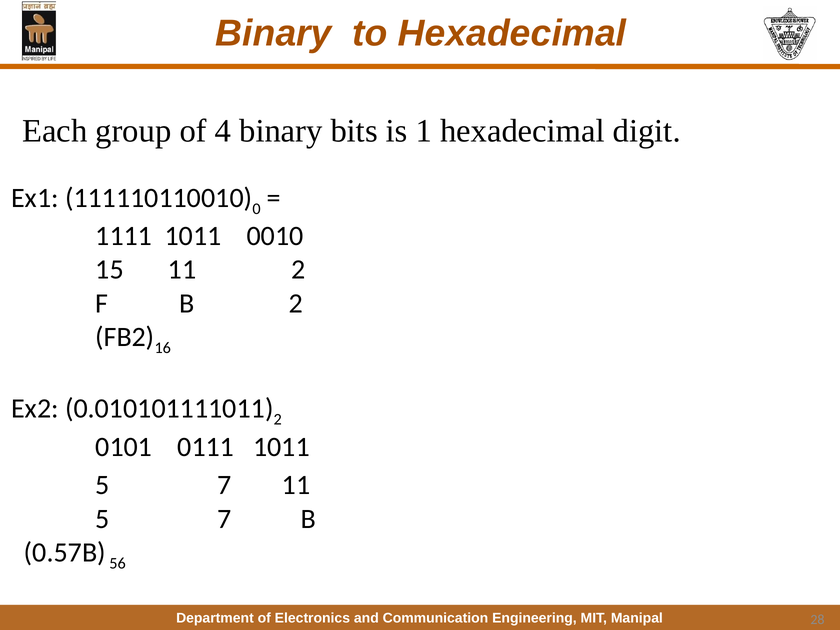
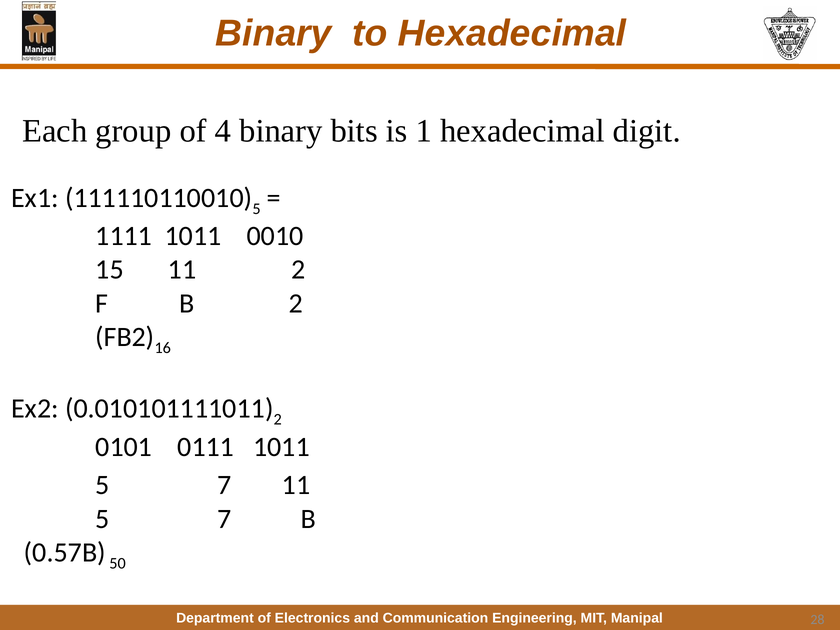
0: 0 -> 5 (257, 209)
56: 56 -> 50 (118, 563)
